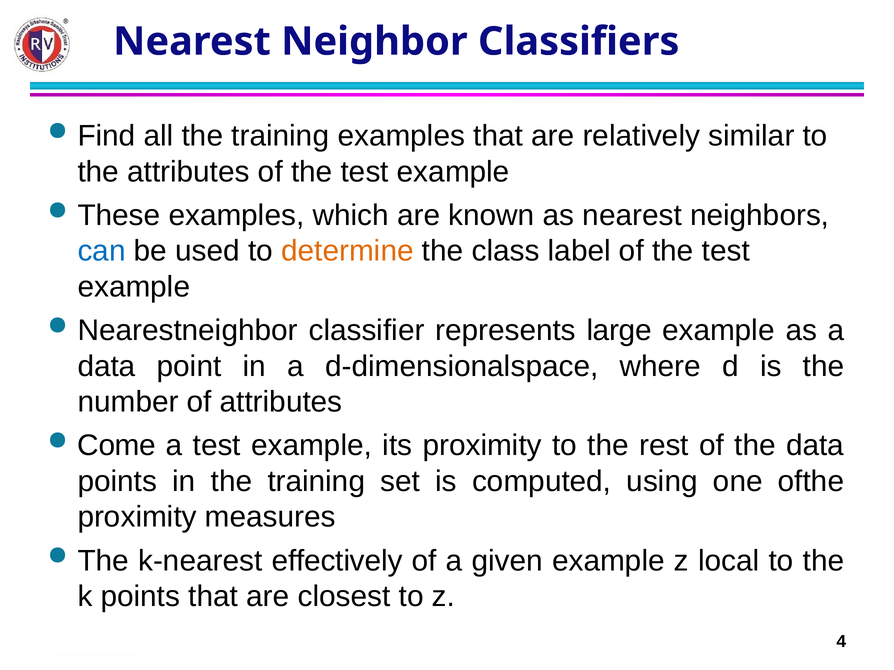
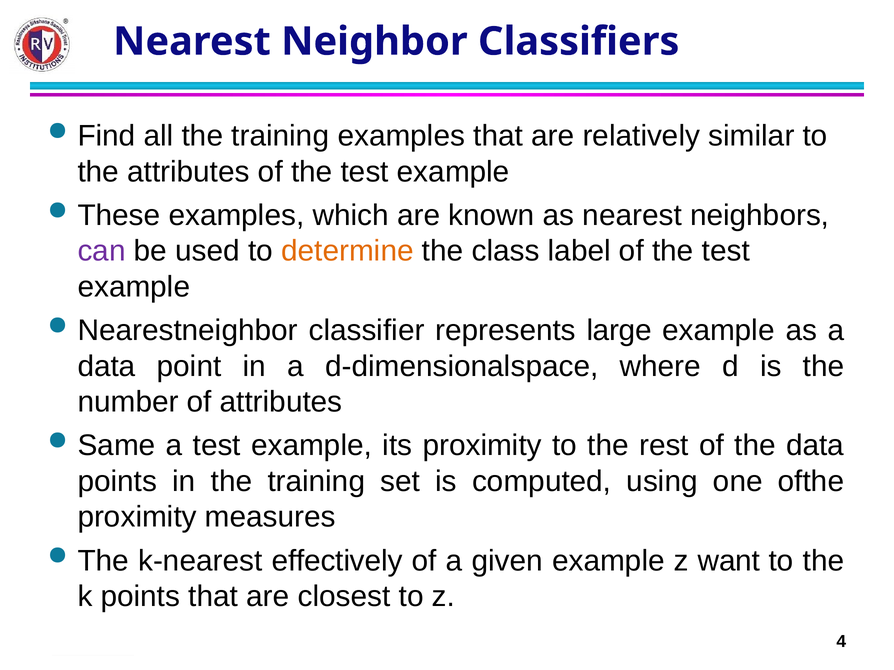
can colour: blue -> purple (102, 251)
Come: Come -> Same (116, 446)
local: local -> want (729, 561)
